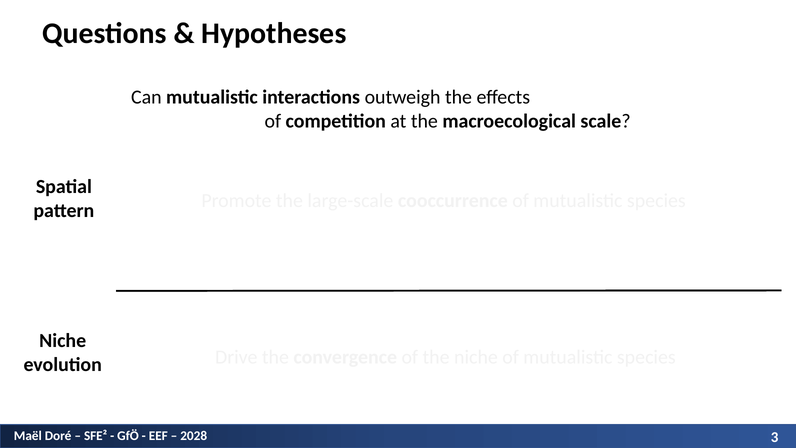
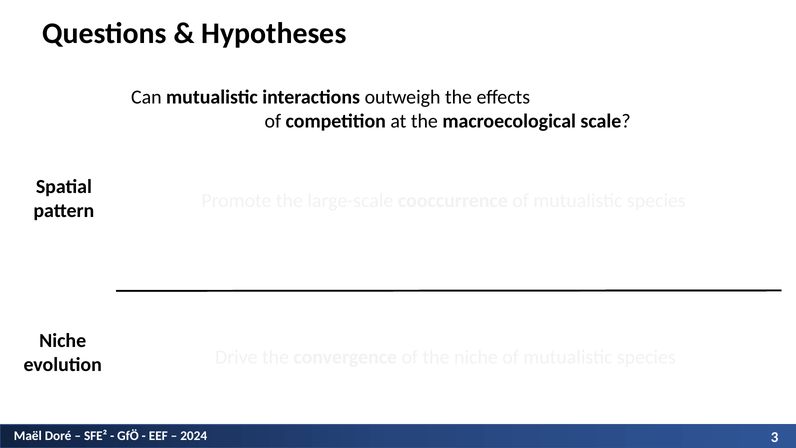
2028: 2028 -> 2024 (194, 436)
